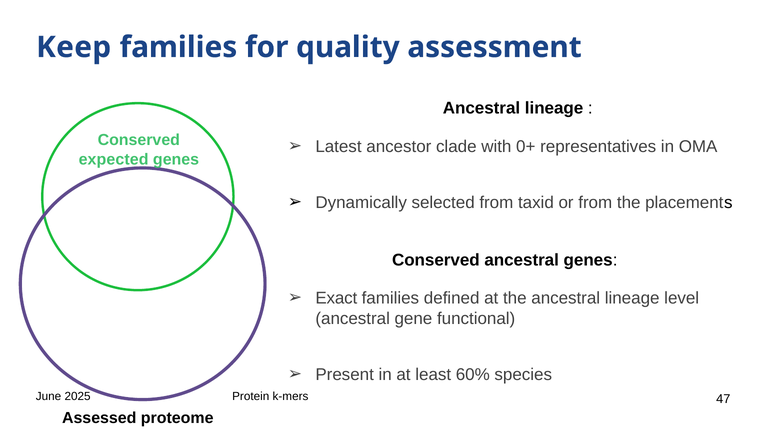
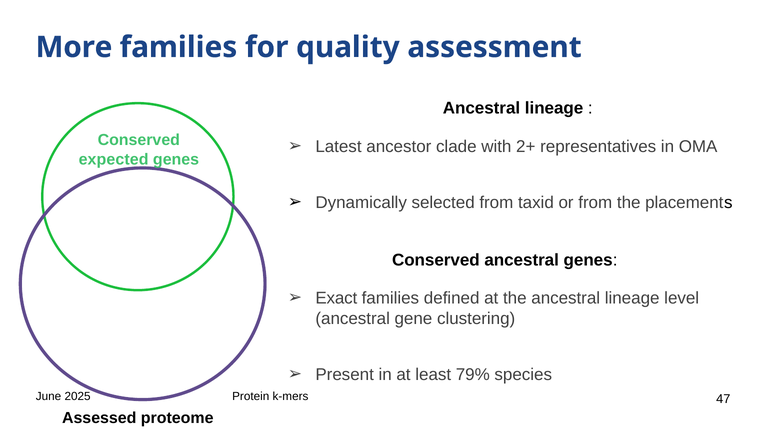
Keep: Keep -> More (74, 47)
0+: 0+ -> 2+ (526, 147)
functional: functional -> clustering (476, 319)
60%: 60% -> 79% (473, 375)
